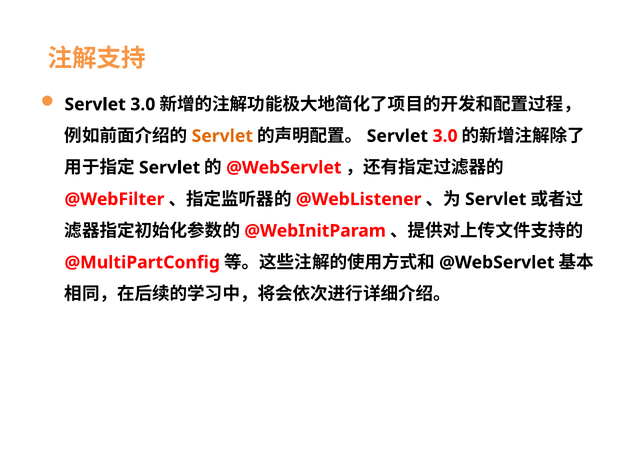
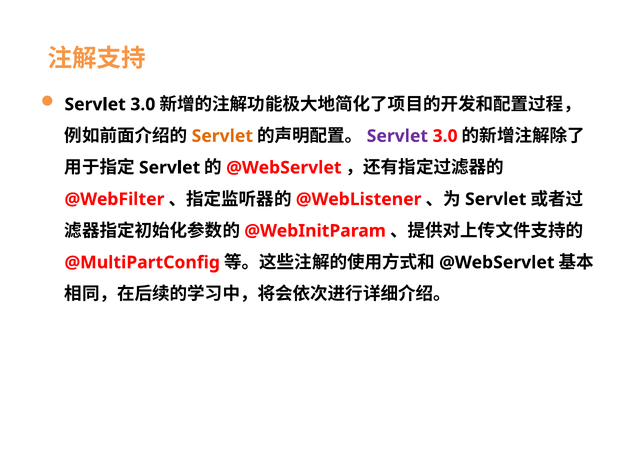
Servlet colour: black -> purple (397, 136)
